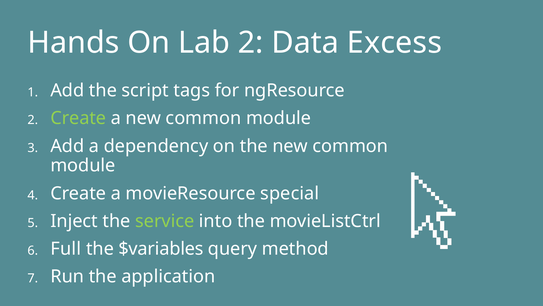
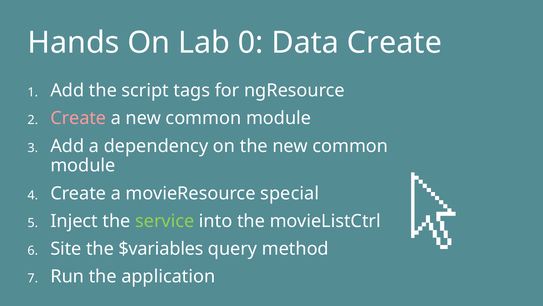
Lab 2: 2 -> 0 (251, 43)
Data Excess: Excess -> Create (394, 43)
Create colour: light green -> pink (78, 118)
Full: Full -> Site (66, 248)
